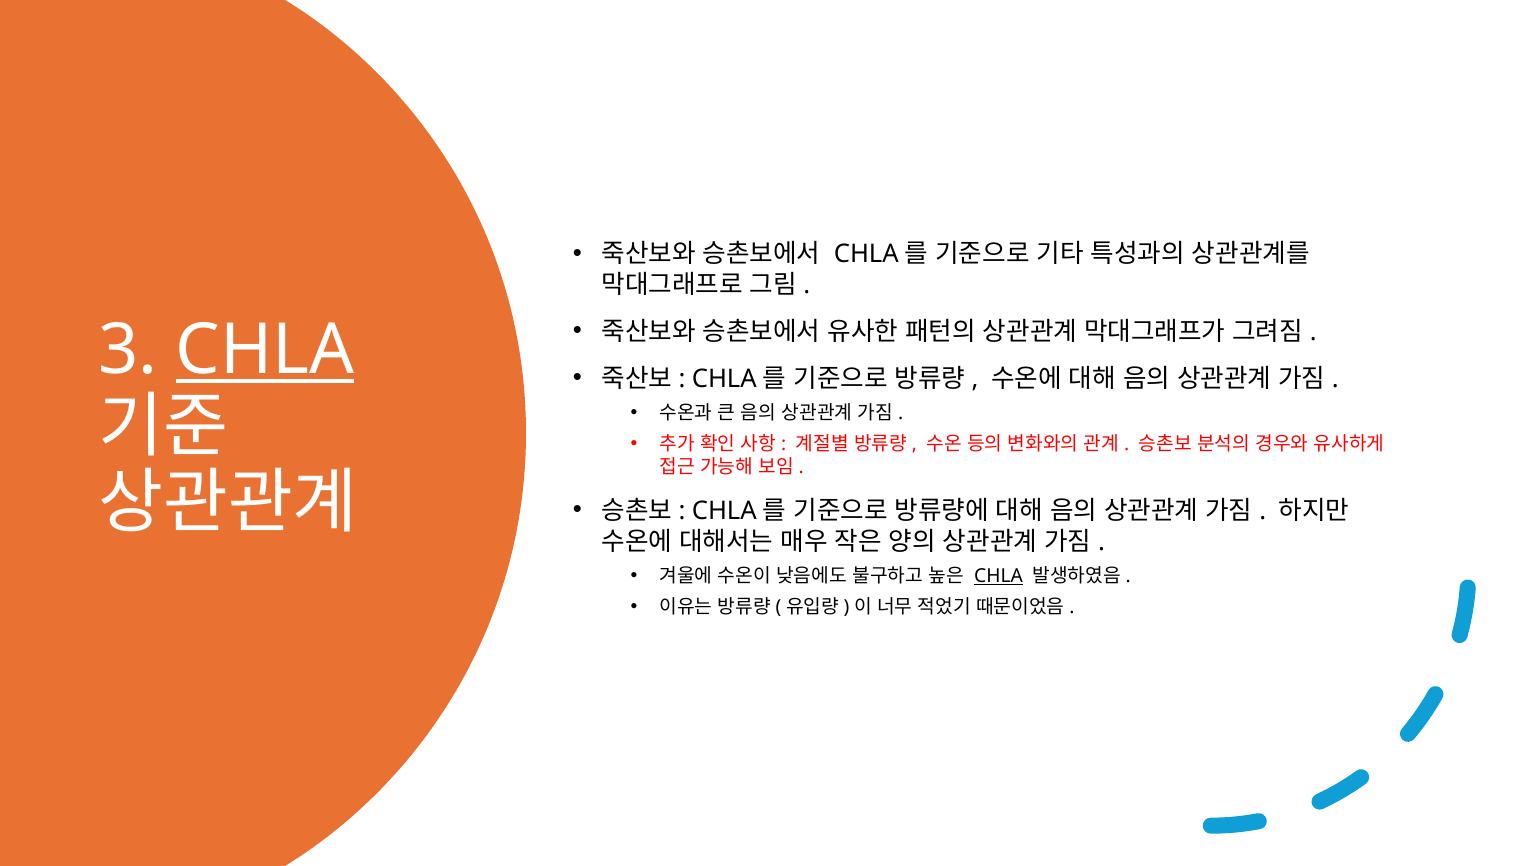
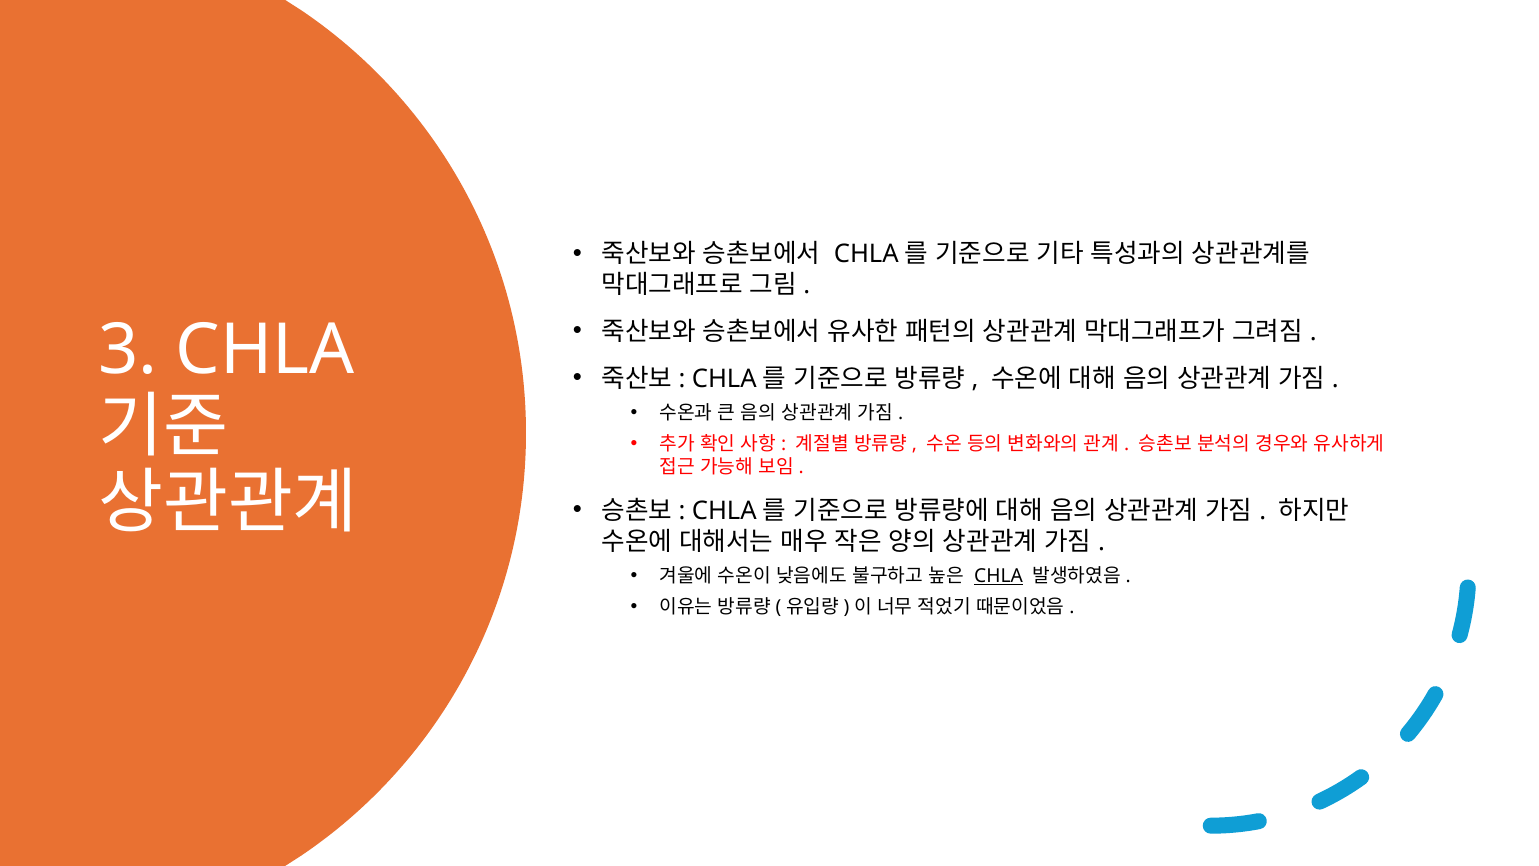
CHLA underline: present -> none (265, 350)
